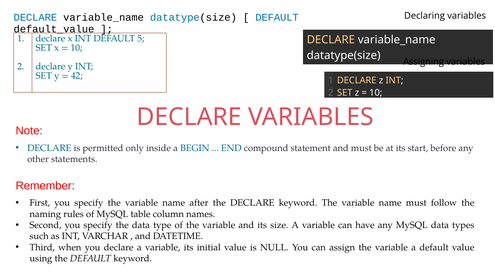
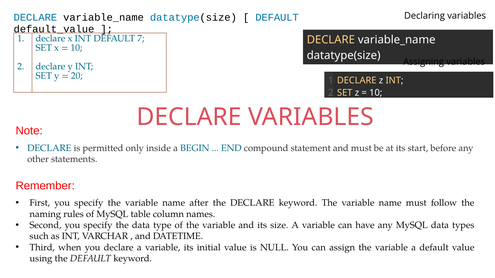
5: 5 -> 7 (141, 39)
42: 42 -> 20 (77, 76)
